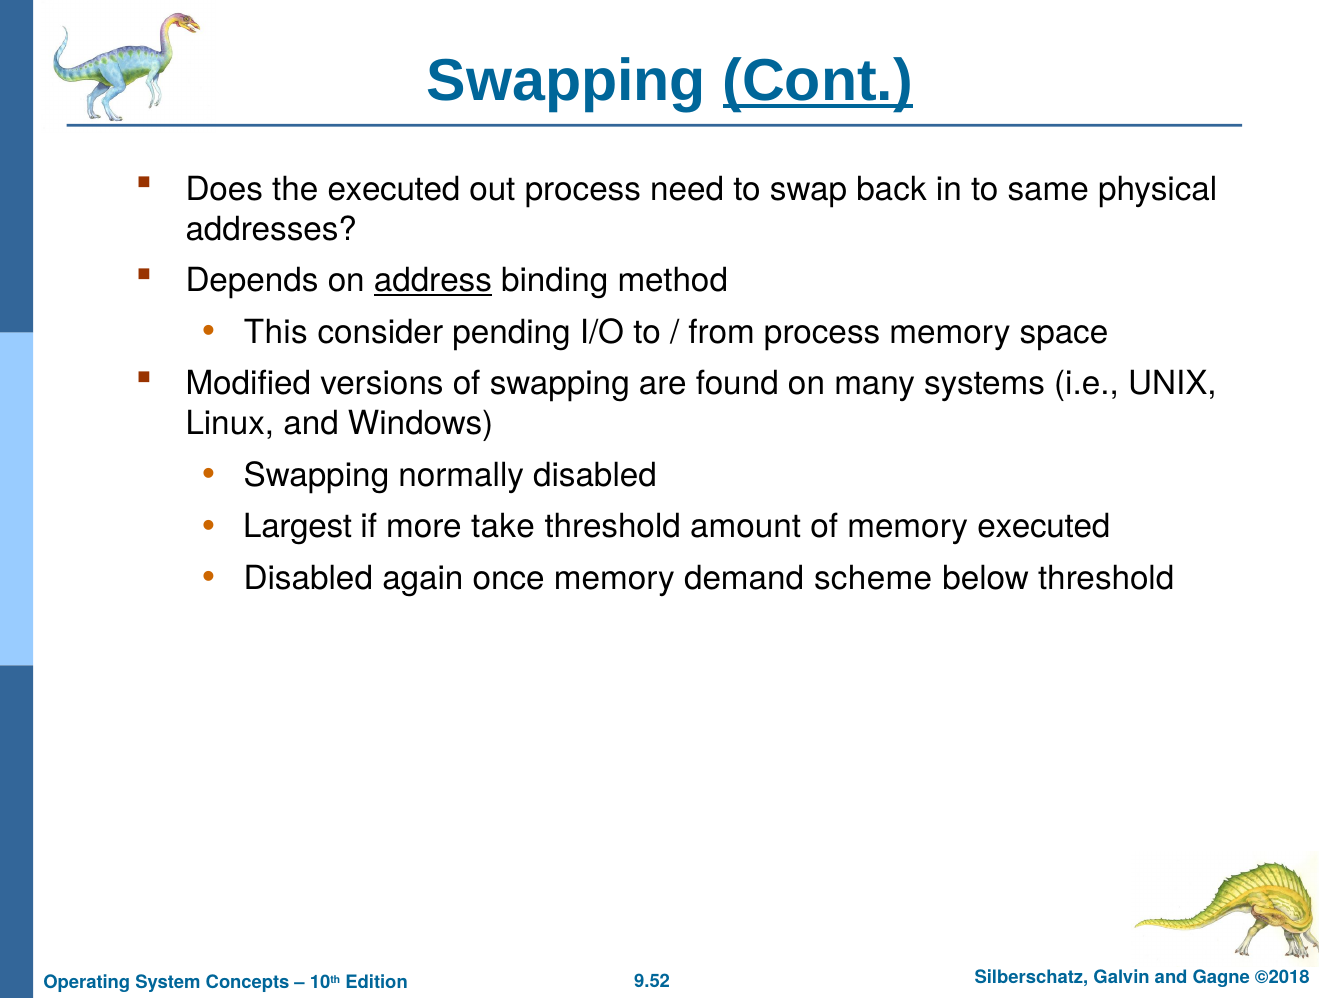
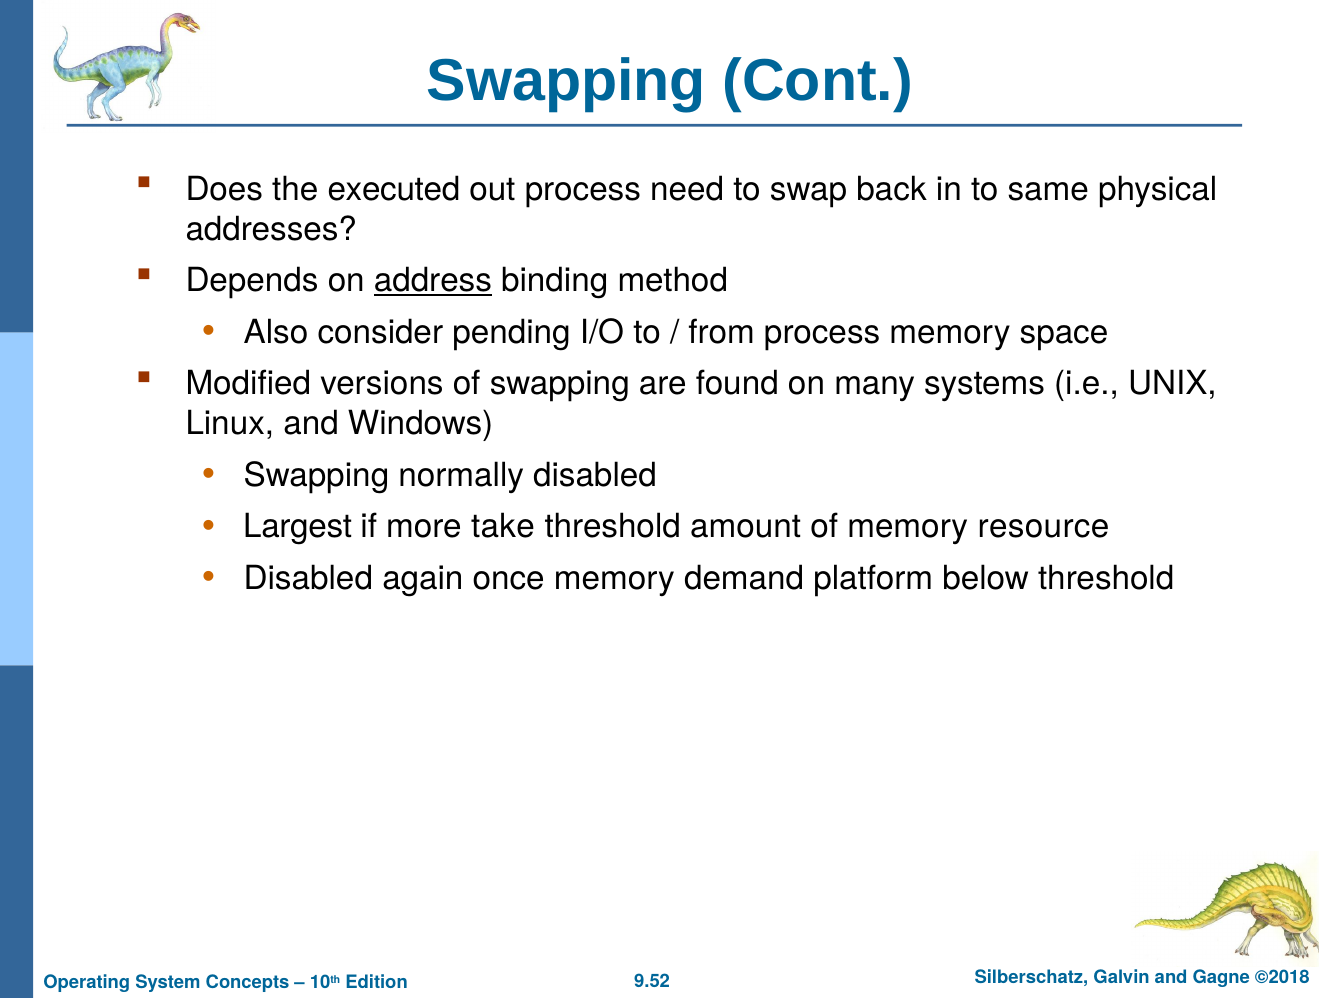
Cont underline: present -> none (818, 81)
This: This -> Also (276, 332)
memory executed: executed -> resource (1044, 527)
scheme: scheme -> platform (873, 579)
